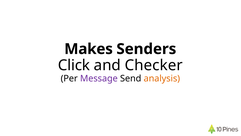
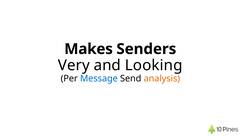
Click: Click -> Very (74, 65)
Checker: Checker -> Looking (154, 65)
Message colour: purple -> blue (99, 78)
